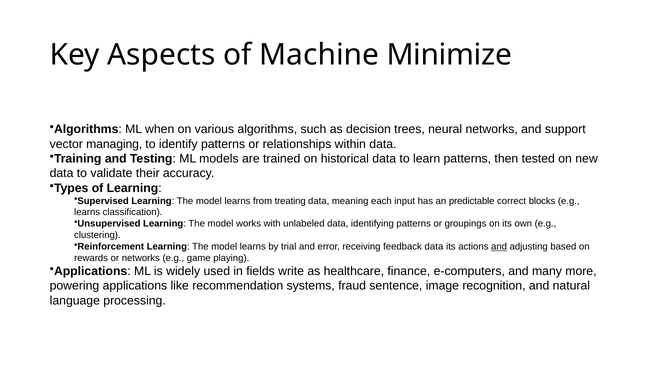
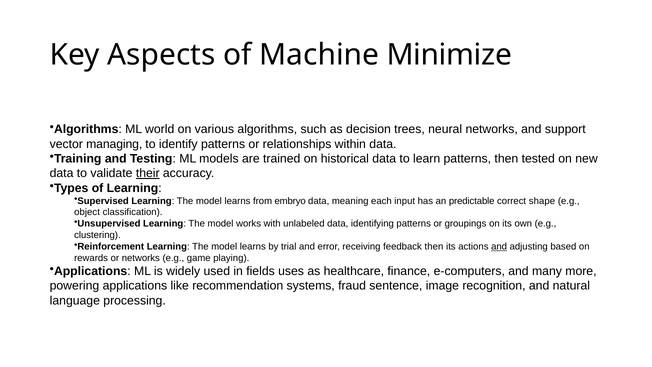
when: when -> world (160, 129)
their underline: none -> present (148, 173)
treating: treating -> embryo (290, 201)
blocks: blocks -> shape (542, 201)
learns: learns -> object (87, 212)
feedback data: data -> then (434, 246)
write: write -> uses (291, 271)
